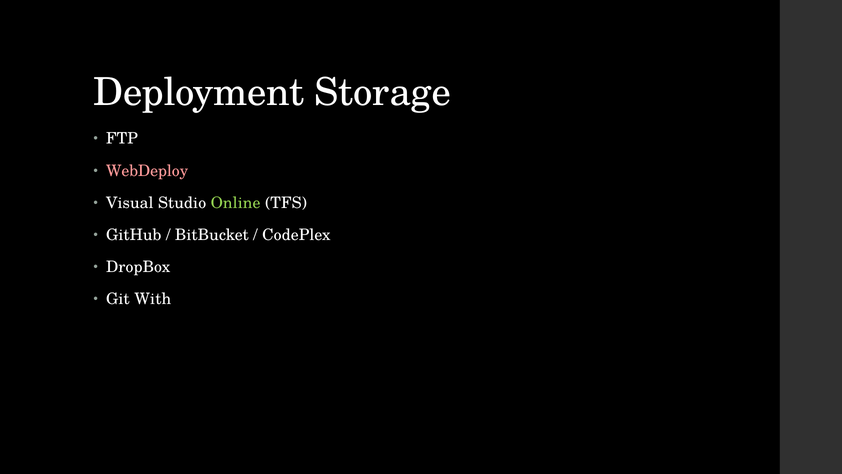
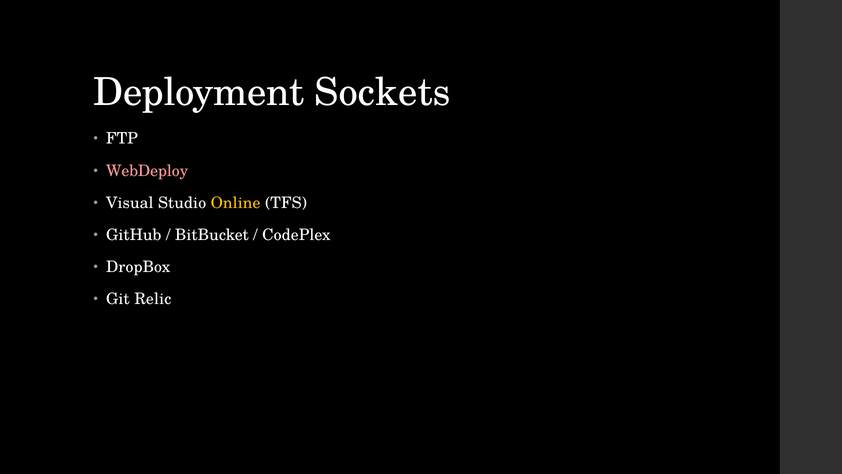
Storage: Storage -> Sockets (382, 93)
Online colour: light green -> yellow (236, 203)
With: With -> Relic (153, 299)
